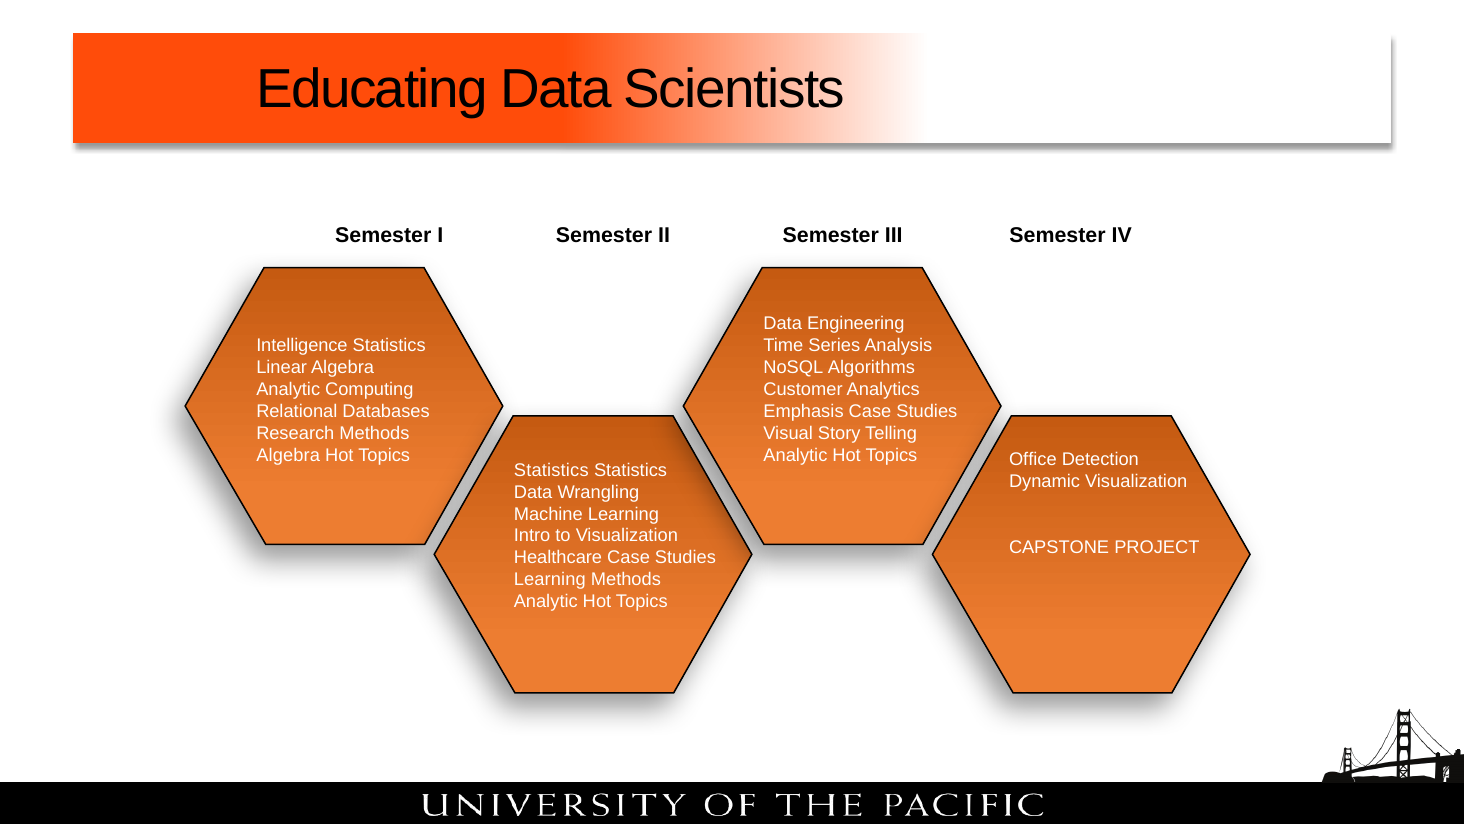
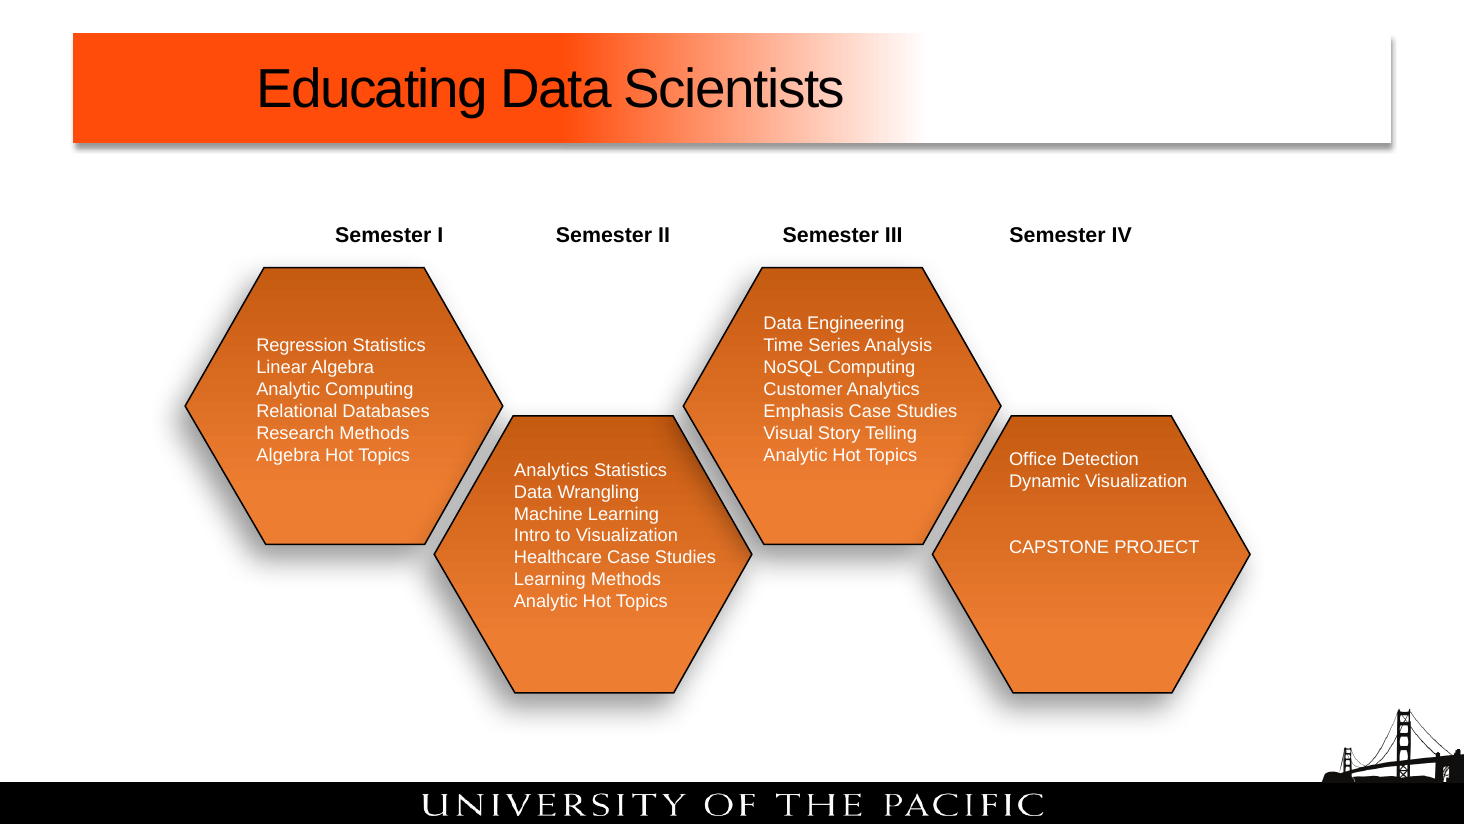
Intelligence: Intelligence -> Regression (302, 345)
NoSQL Algorithms: Algorithms -> Computing (872, 367)
Statistics: Statistics -> Analytics (551, 470)
